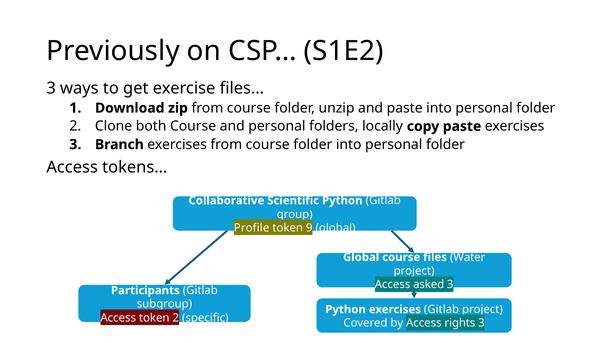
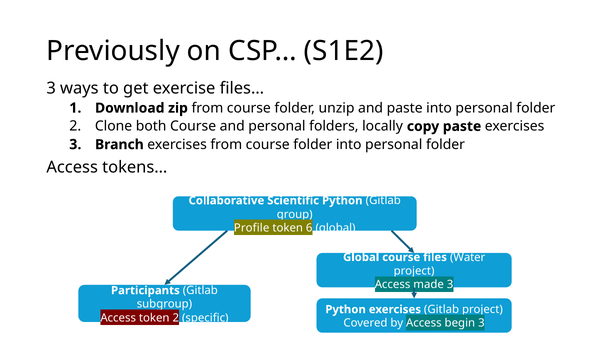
9: 9 -> 6 (309, 228)
asked: asked -> made (429, 284)
rights: rights -> begin (460, 323)
